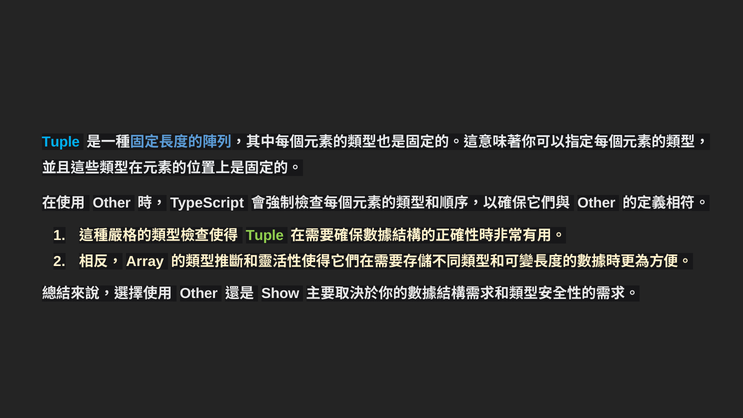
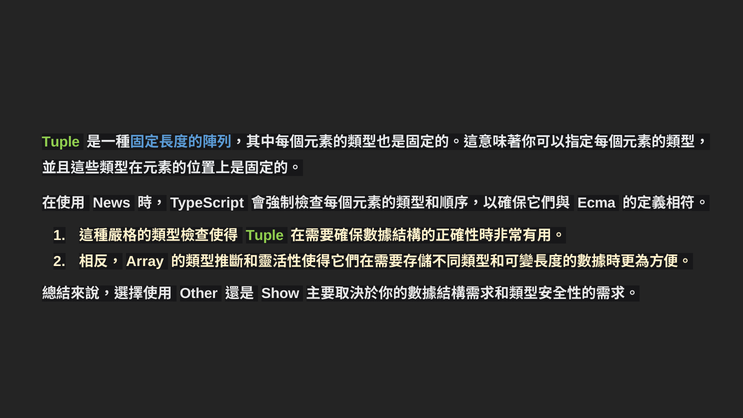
Tuple colour: light blue -> light green (61, 142)
Other: Other -> News (112, 203)
Other: Other -> Ecma (596, 203)
